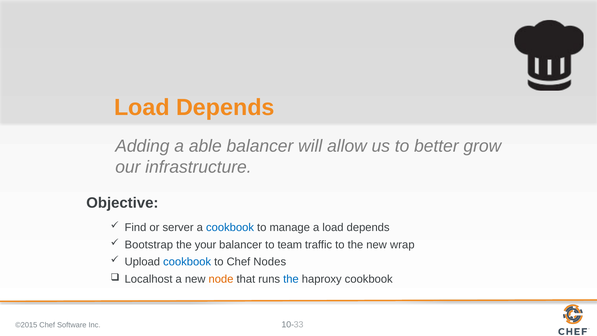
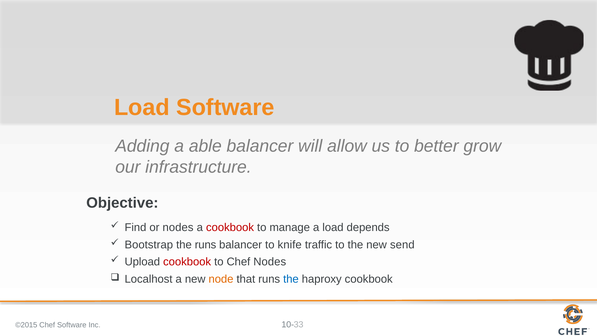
Depends: Depends -> Software (225, 107)
or server: server -> nodes (178, 227)
cookbook colour: blue -> red (230, 227)
the your: your -> runs (206, 245)
team: team -> knife (290, 245)
wrap: wrap -> send (402, 245)
cookbook colour: blue -> red (187, 262)
